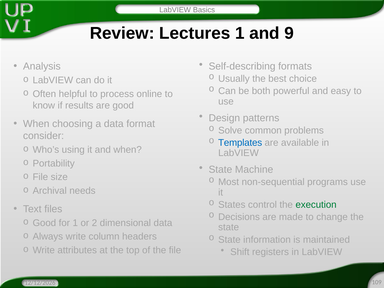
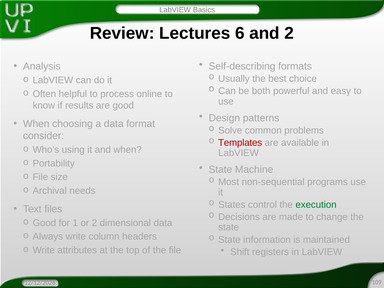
Lectures 1: 1 -> 6 (240, 33)
and 9: 9 -> 2 (289, 33)
Templates colour: blue -> red (240, 143)
